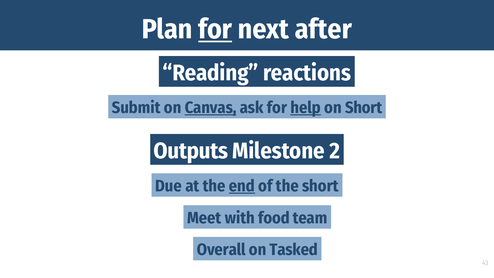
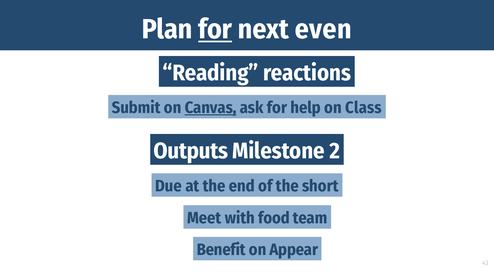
after: after -> even (323, 29)
help underline: present -> none (306, 108)
on Short: Short -> Class (363, 108)
end underline: present -> none (242, 186)
Overall: Overall -> Benefit (221, 250)
Tasked: Tasked -> Appear (294, 250)
